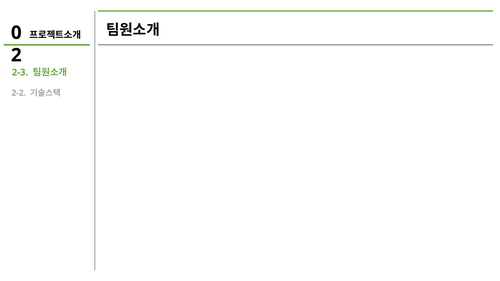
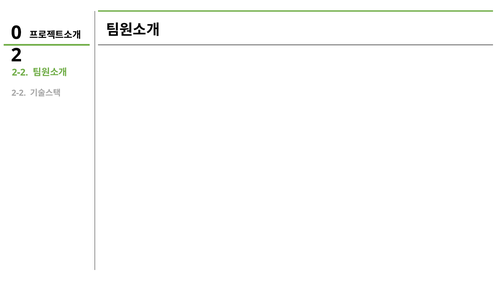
2-3: 2-3 -> 2-2 (20, 72)
